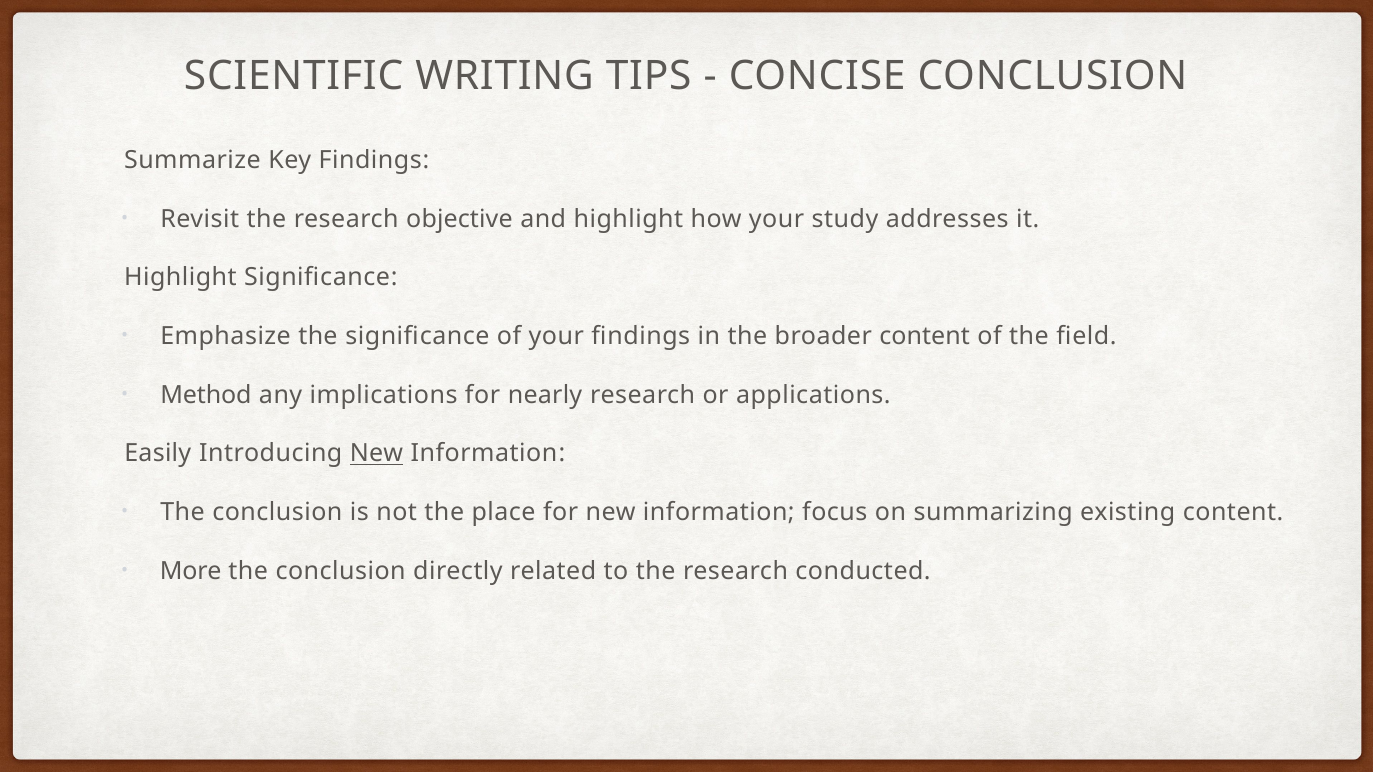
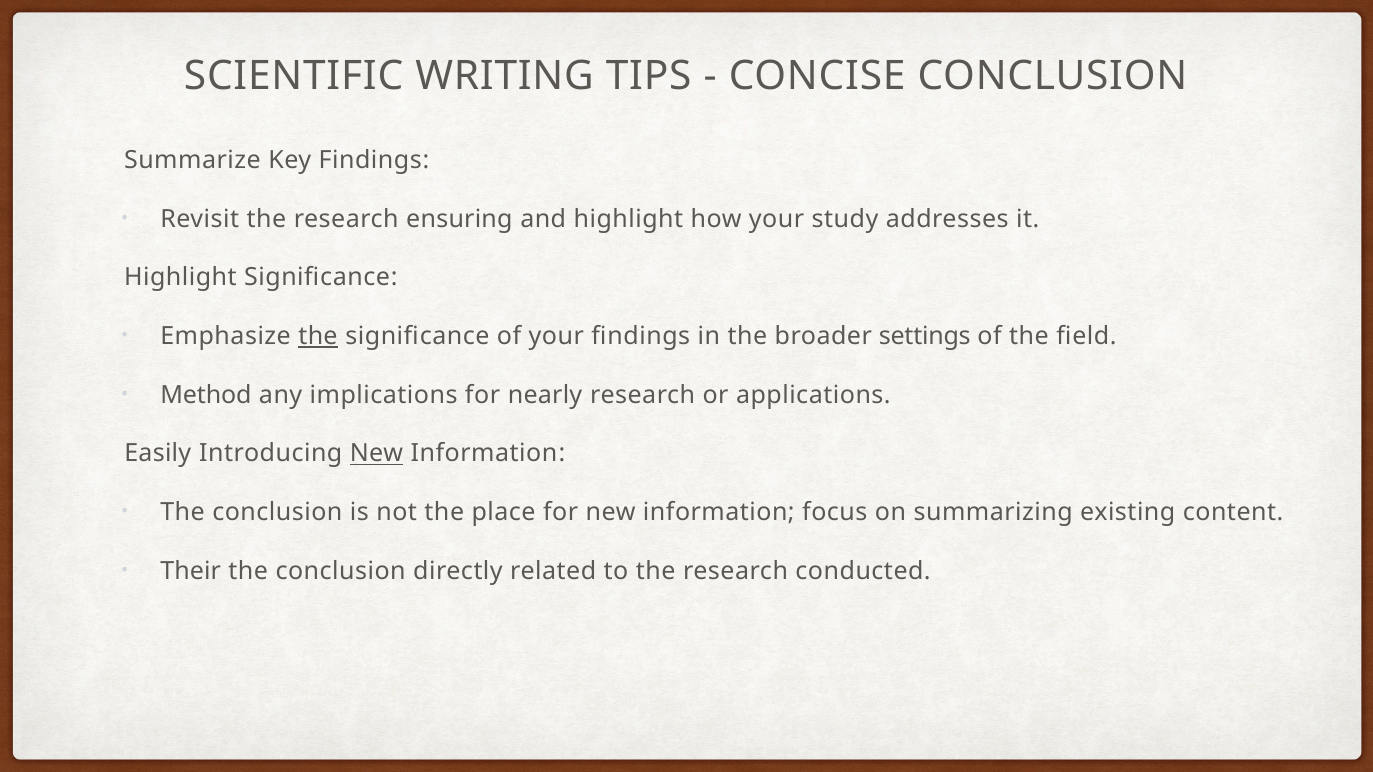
objective: objective -> ensuring (459, 219)
the underline: none -> present (318, 336)
broader content: content -> settings (925, 336)
More: More -> Their (191, 571)
